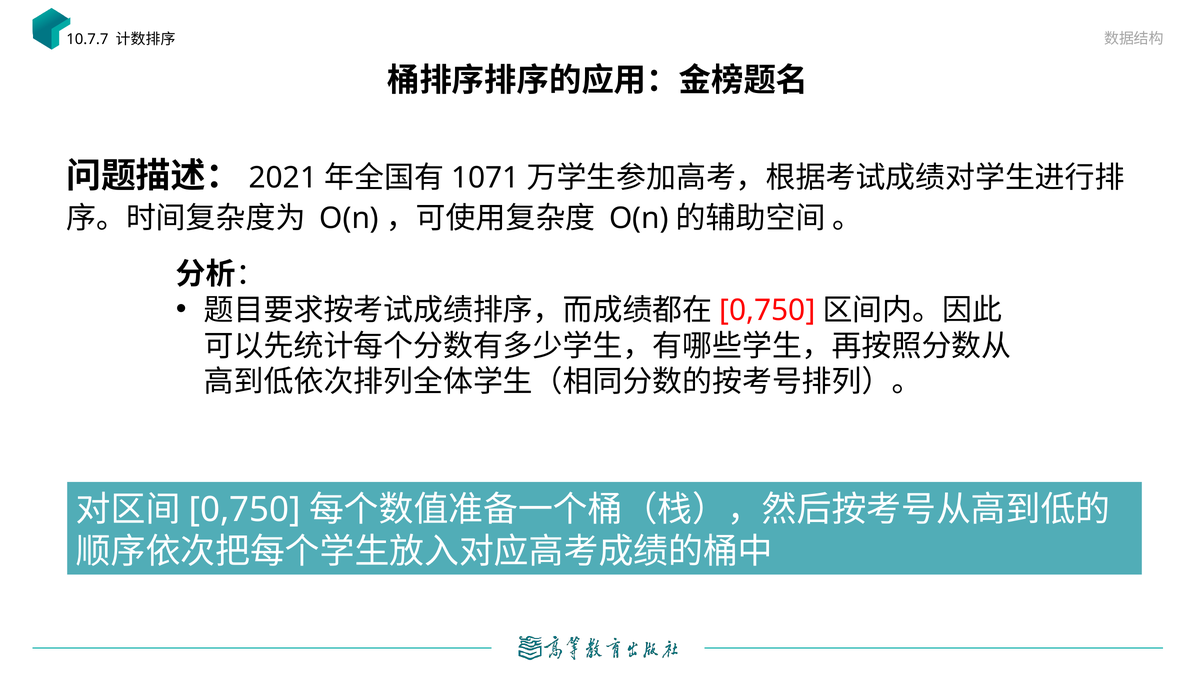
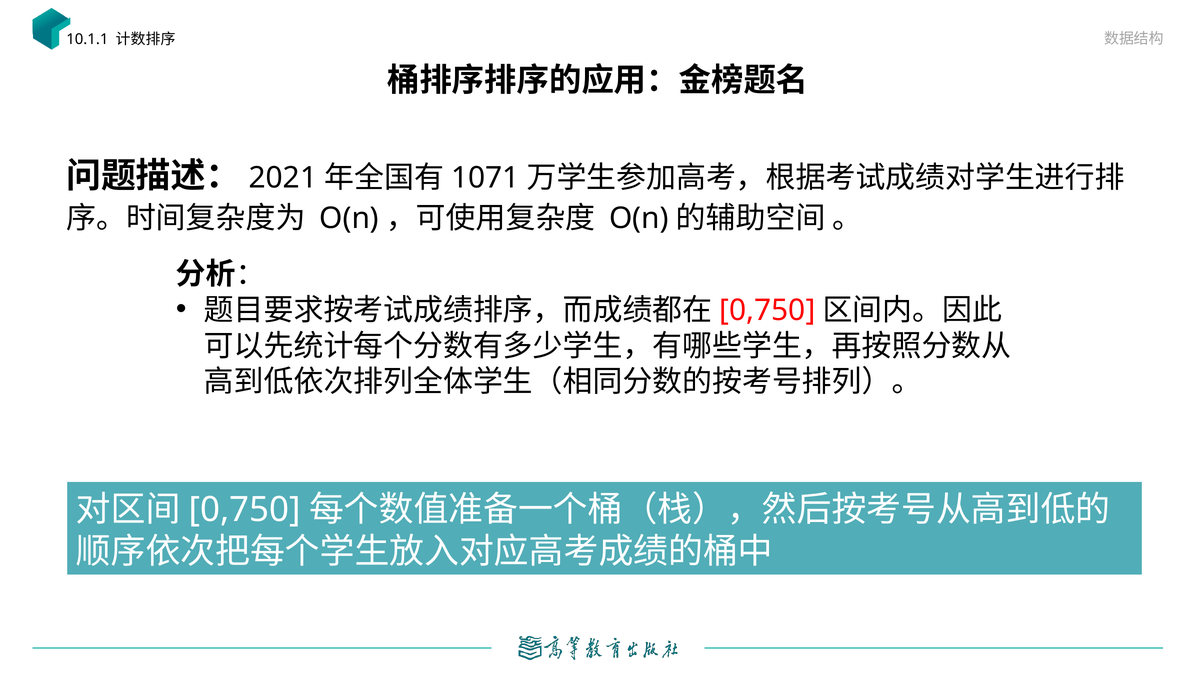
10.7.7: 10.7.7 -> 10.1.1 (87, 39)
